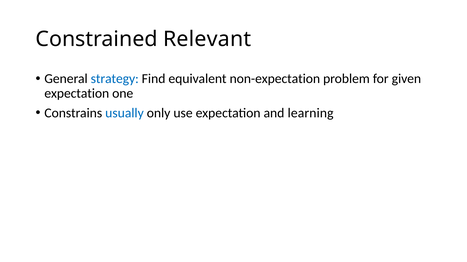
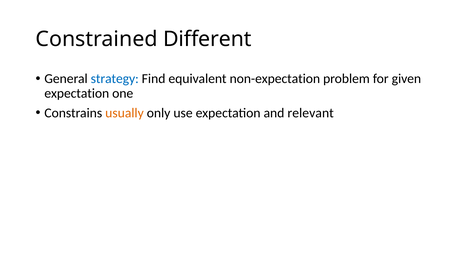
Relevant: Relevant -> Different (207, 39)
usually colour: blue -> orange (124, 113)
learning: learning -> relevant (311, 113)
